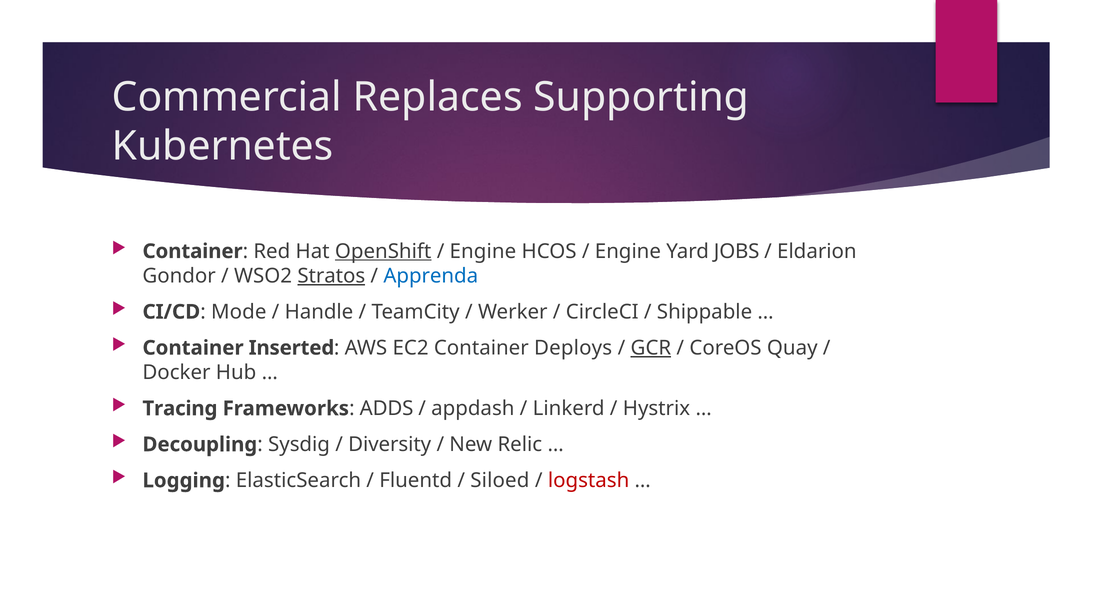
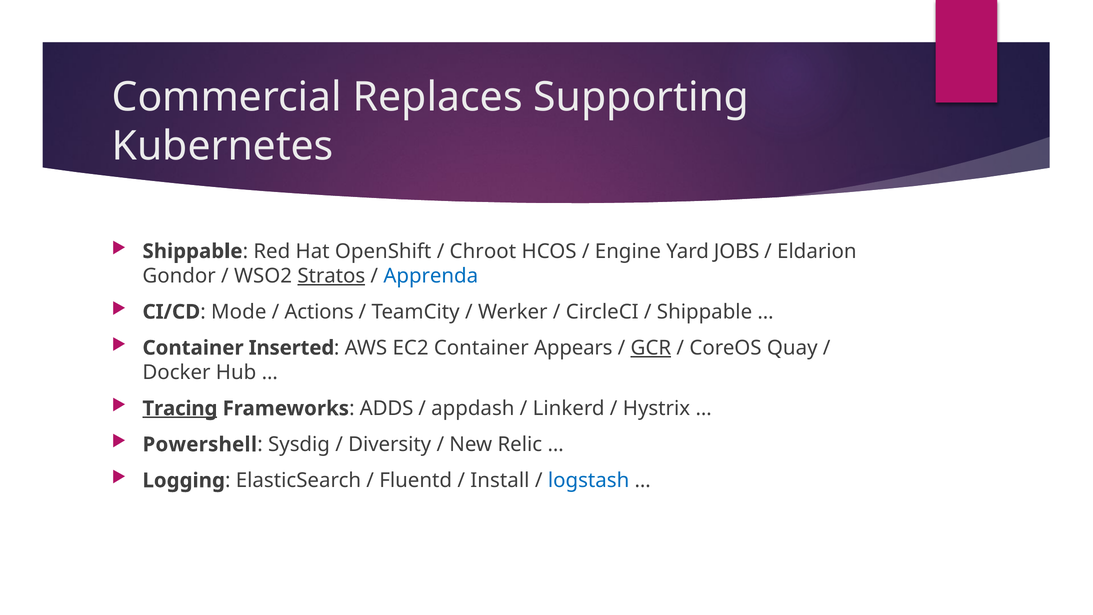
Container: Container -> Shippable (192, 251)
OpenShift underline: present -> none (383, 251)
Engine: Engine -> Chroot (483, 251)
Handle: Handle -> Actions (319, 312)
Deploys: Deploys -> Appears (573, 348)
Tracing underline: none -> present (180, 408)
Decoupling: Decoupling -> Powershell (200, 444)
Siloed: Siloed -> Install (500, 480)
logstash colour: red -> blue (589, 480)
